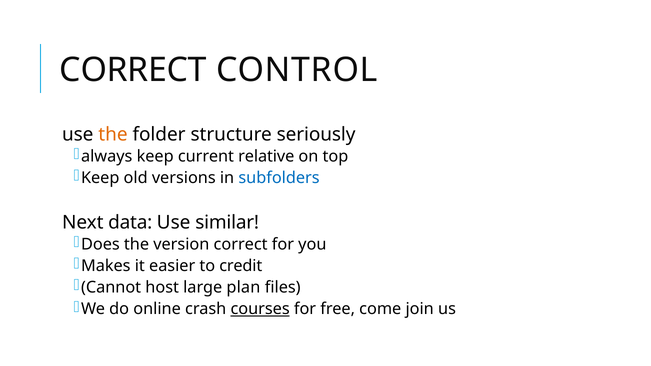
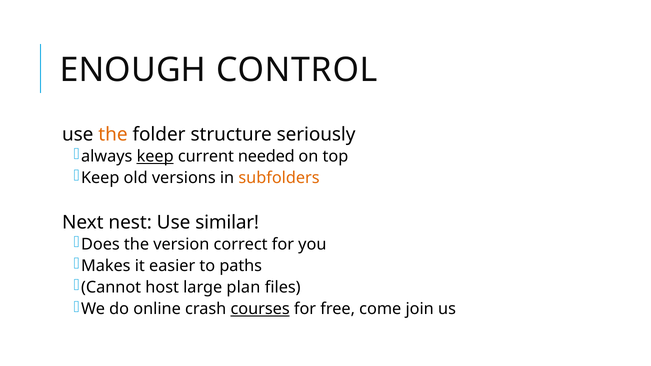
CORRECT: CORRECT -> ENOUGH (133, 70)
keep underline: none -> present (155, 156)
relative: relative -> needed (266, 156)
subfolders colour: blue -> orange (279, 178)
data: data -> nest (130, 223)
credit: credit -> paths (241, 266)
